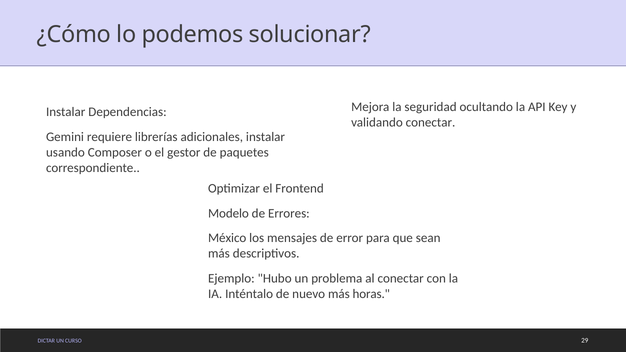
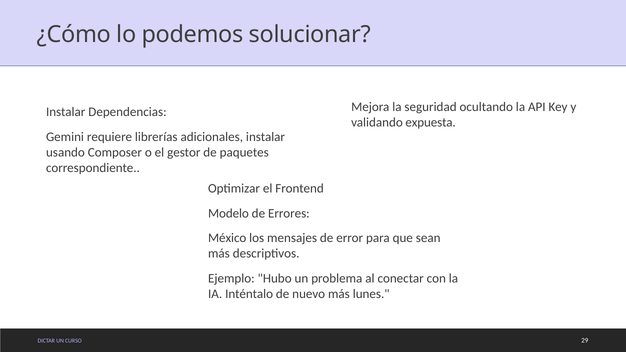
validando conectar: conectar -> expuesta (431, 122)
horas: horas -> lunes (371, 294)
